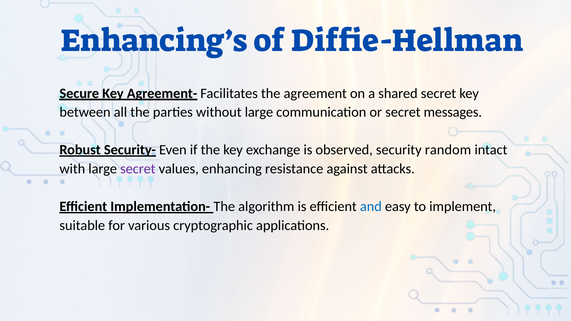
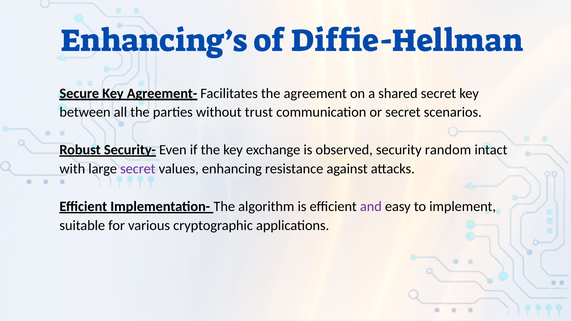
without large: large -> trust (259, 112)
messages: messages -> scenarios (453, 112)
and colour: blue -> purple (371, 207)
